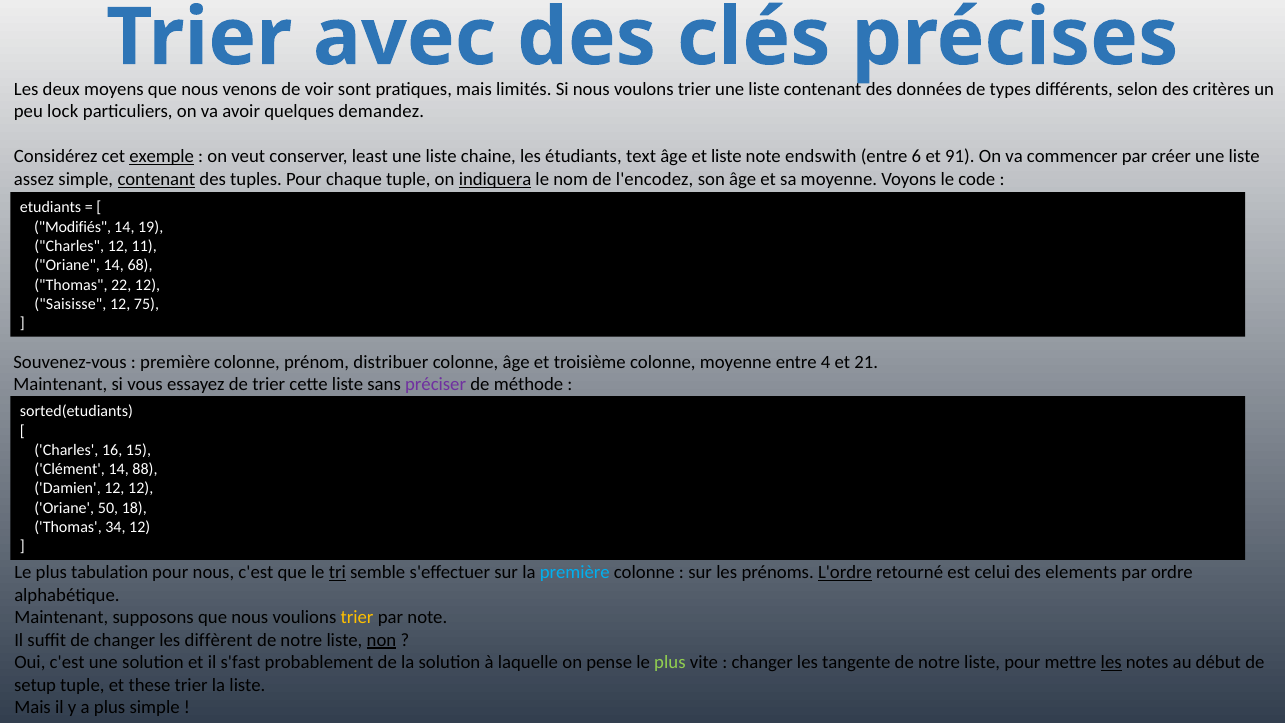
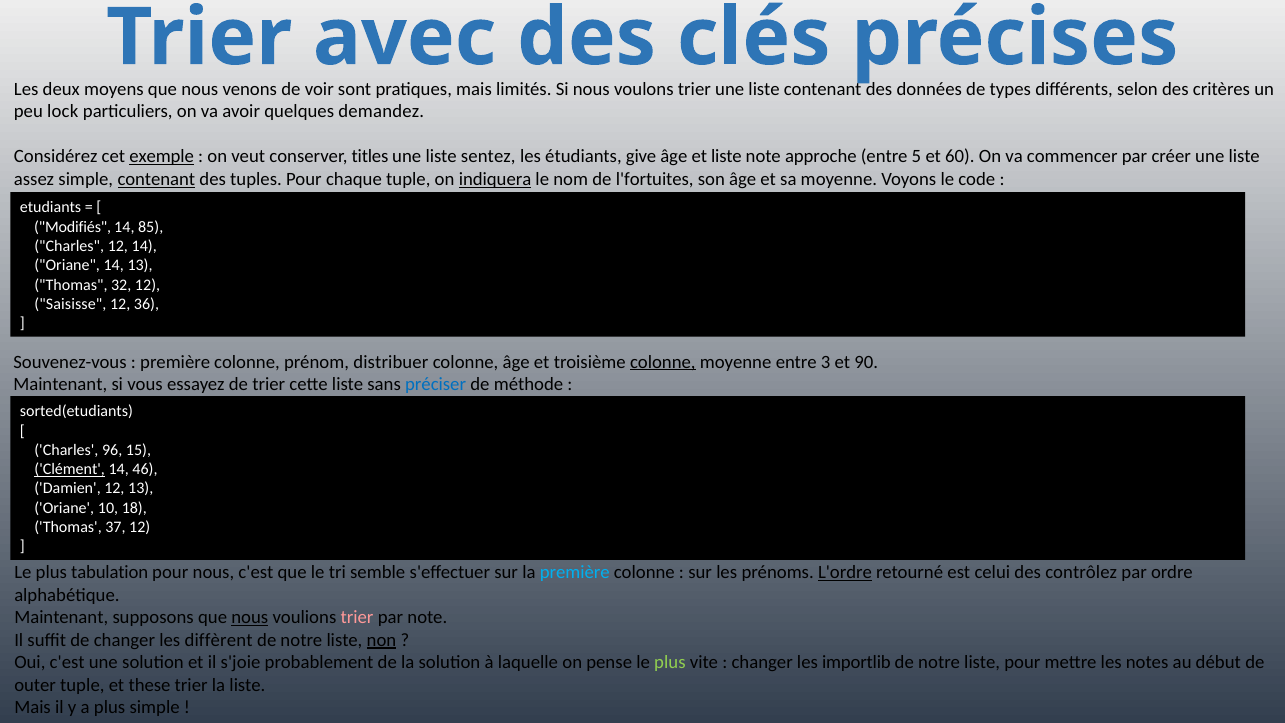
least: least -> titles (370, 157)
chaine: chaine -> sentez (488, 157)
text: text -> give (641, 157)
endswith: endswith -> approche (821, 157)
6: 6 -> 5 (916, 157)
91: 91 -> 60 (960, 157)
l'encodez: l'encodez -> l'fortuites (655, 179)
19: 19 -> 85 (151, 227)
12 11: 11 -> 14 (144, 246)
14 68: 68 -> 13 (140, 265)
22: 22 -> 32 (121, 285)
75: 75 -> 36 (147, 304)
colonne underline: none -> present (663, 362)
4: 4 -> 3 (826, 362)
21: 21 -> 90 (866, 362)
préciser colour: purple -> blue (436, 384)
16: 16 -> 96 (112, 450)
Clément underline: none -> present (70, 469)
88: 88 -> 46 (145, 469)
12 12: 12 -> 13 (141, 489)
50: 50 -> 10 (108, 508)
34: 34 -> 37 (115, 527)
tri underline: present -> none (337, 572)
elements: elements -> contrôlez (1081, 572)
nous underline: none -> present (250, 617)
trier colour: yellow -> pink (357, 617)
s'fast: s'fast -> s'joie (241, 662)
tangente: tangente -> importlib (856, 662)
les underline: present -> none (1111, 662)
setup: setup -> outer (35, 685)
